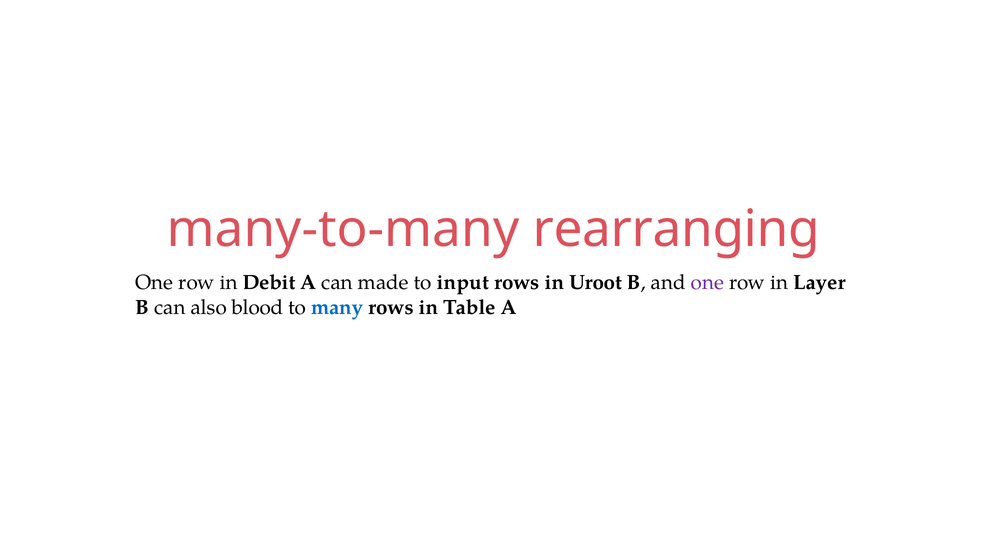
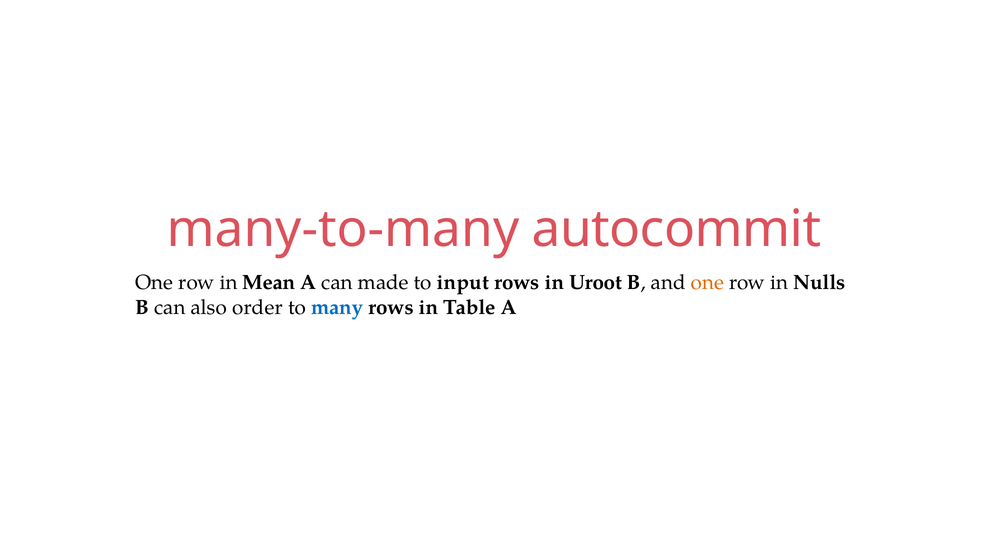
rearranging: rearranging -> autocommit (676, 229)
Debit: Debit -> Mean (269, 283)
one colour: purple -> orange (707, 283)
Layer: Layer -> Nulls (819, 283)
blood: blood -> order (257, 307)
